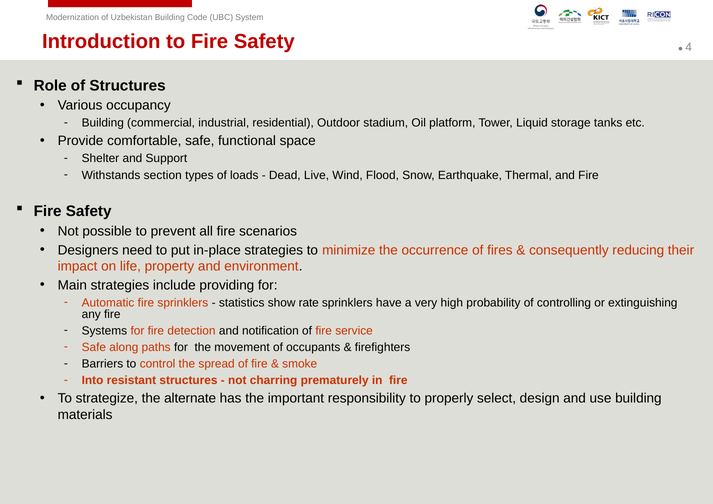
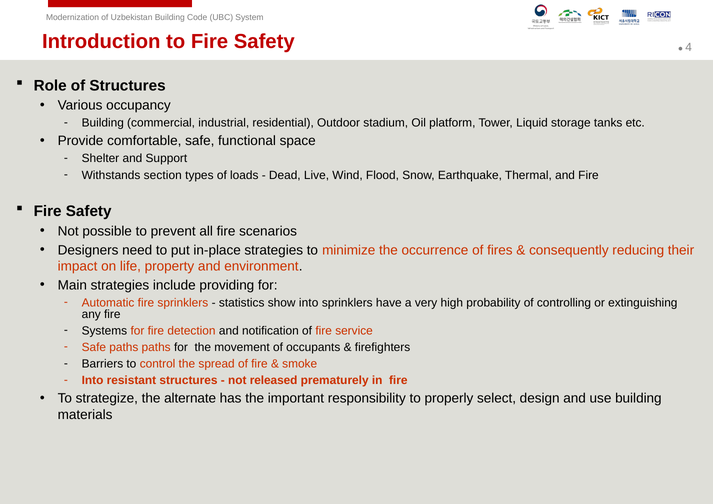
show rate: rate -> into (309, 303)
Safe along: along -> paths (124, 347)
charring: charring -> released (274, 381)
